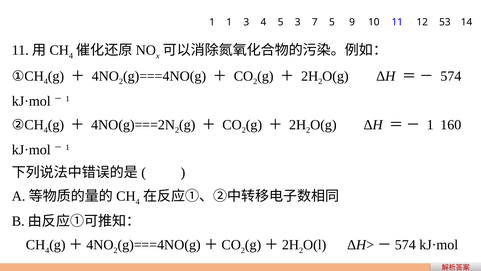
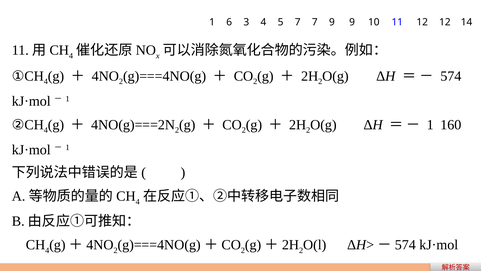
1 1: 1 -> 6 (229, 22)
5 3: 3 -> 7 (298, 22)
7 5: 5 -> 9 (332, 22)
12 53: 53 -> 12 (445, 22)
